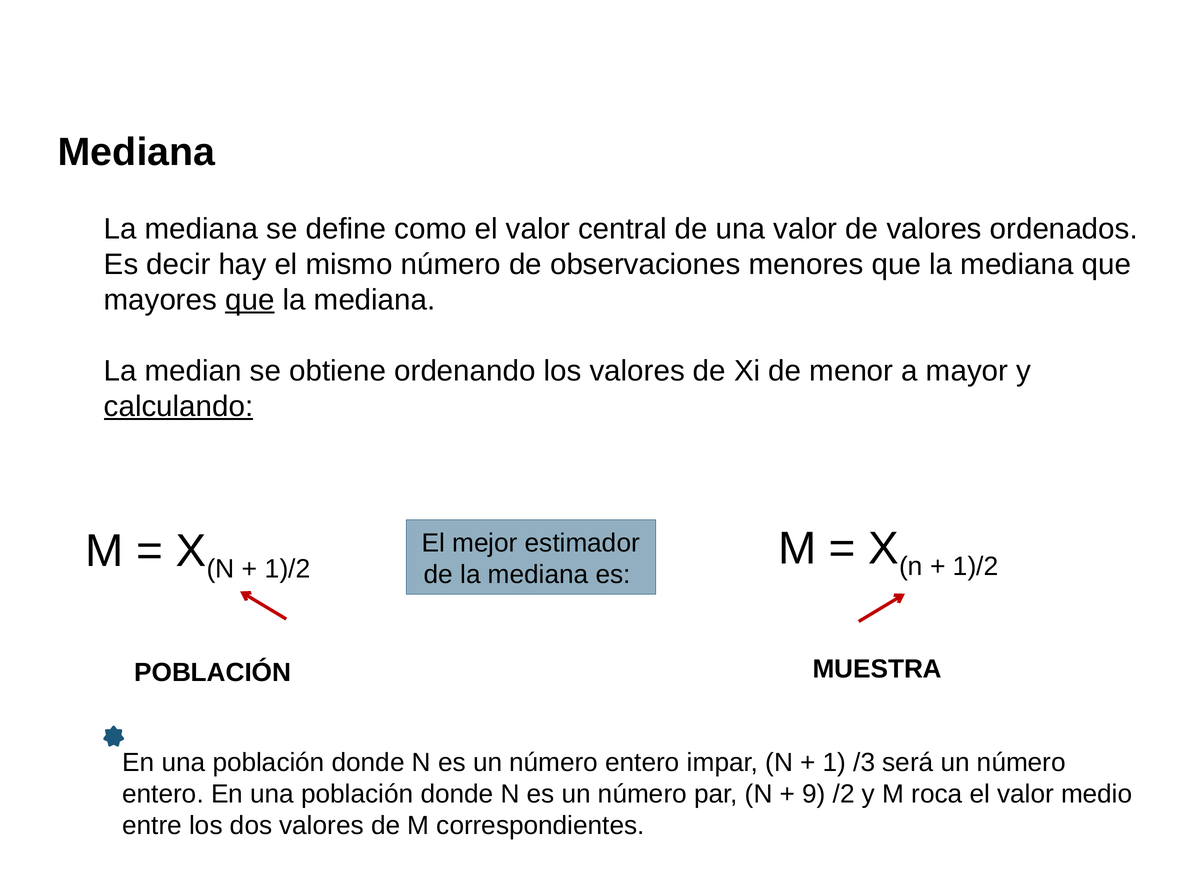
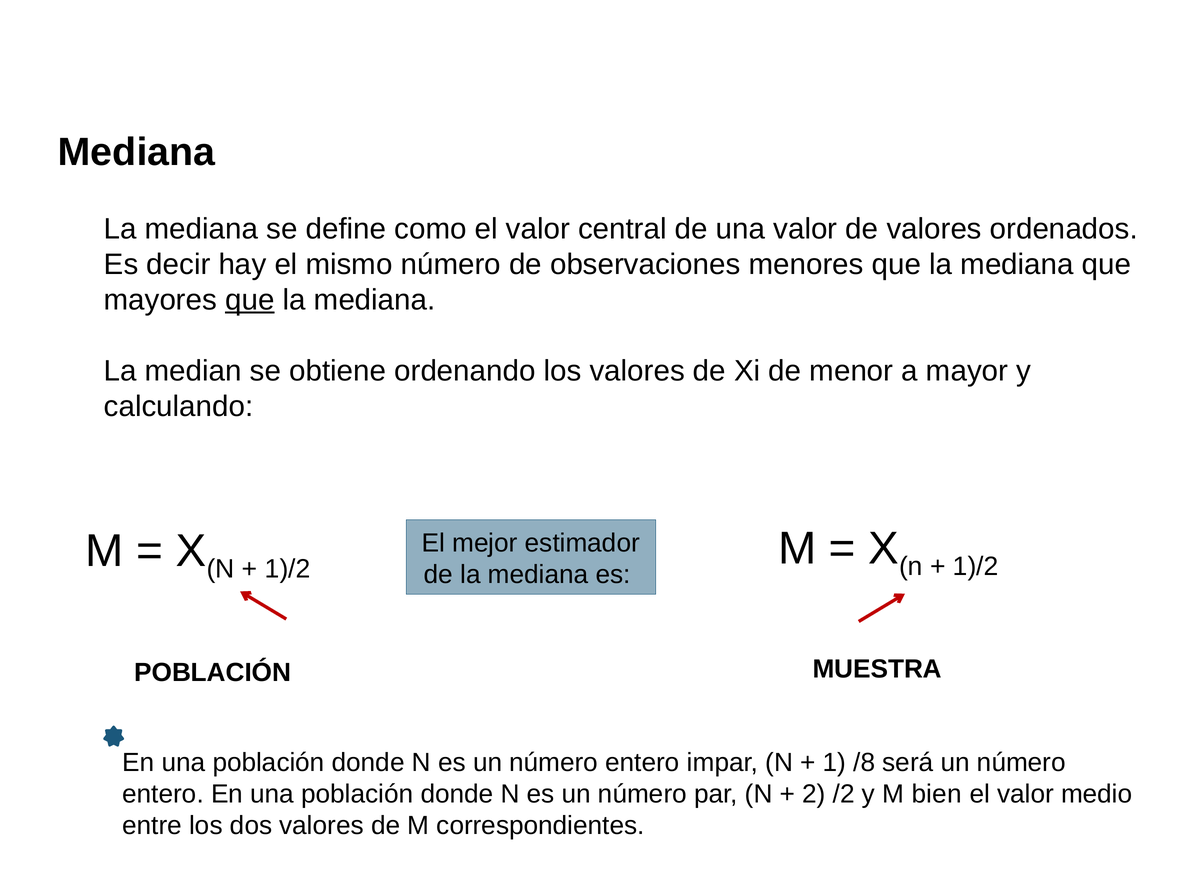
calculando underline: present -> none (179, 406)
/3: /3 -> /8 (864, 762)
9: 9 -> 2 (814, 794)
roca: roca -> bien (937, 794)
